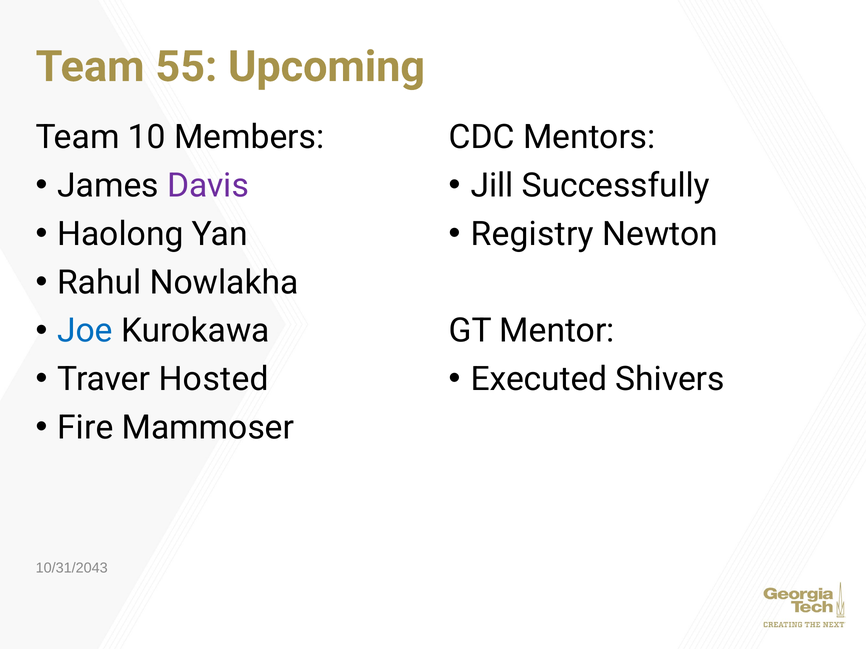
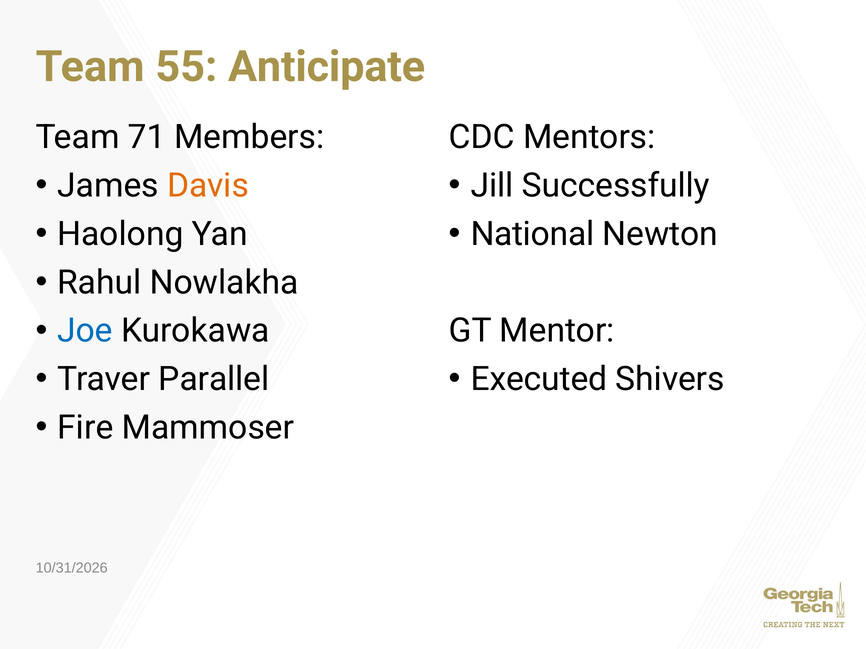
Upcoming: Upcoming -> Anticipate (327, 67)
10: 10 -> 71 (147, 137)
Davis colour: purple -> orange (208, 186)
Registry: Registry -> National (532, 234)
Hosted: Hosted -> Parallel (214, 380)
10/31/2043: 10/31/2043 -> 10/31/2026 (72, 569)
